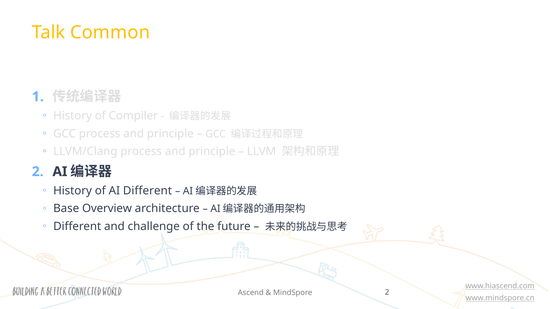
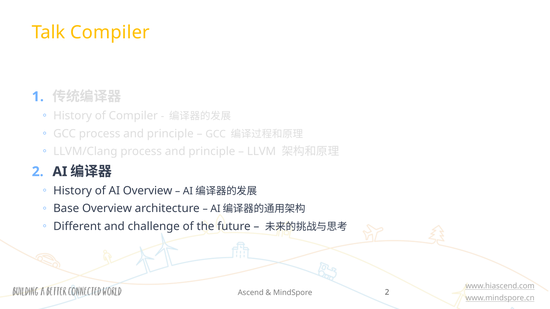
Talk Common: Common -> Compiler (110, 33)
AI Different: Different -> Overview (148, 191)
